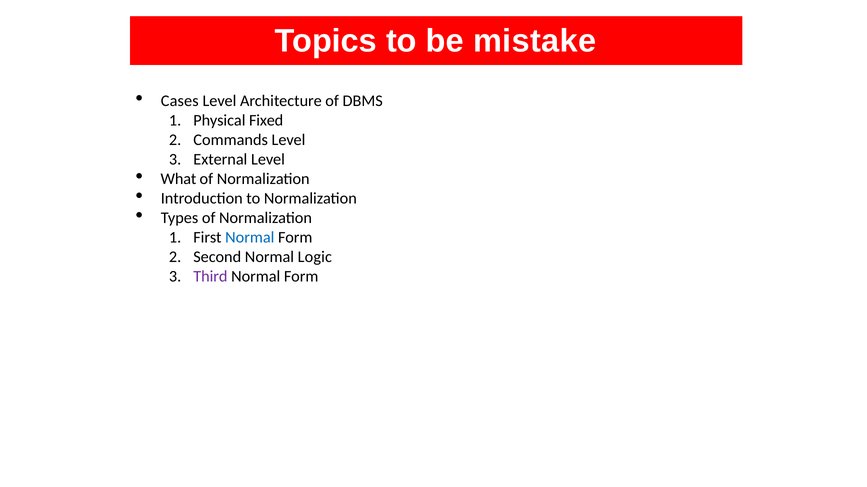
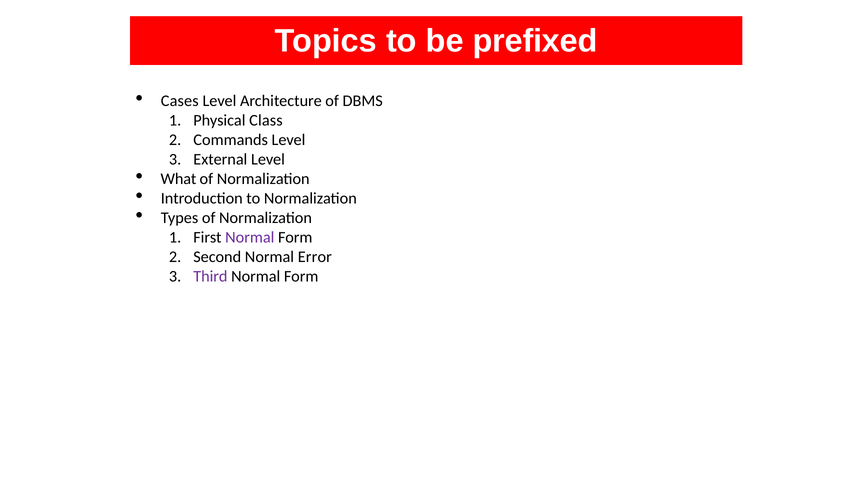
mistake: mistake -> prefixed (535, 41)
Fixed: Fixed -> Class (266, 121)
Normal colour: blue -> purple (250, 238)
Logic: Logic -> Error (315, 257)
